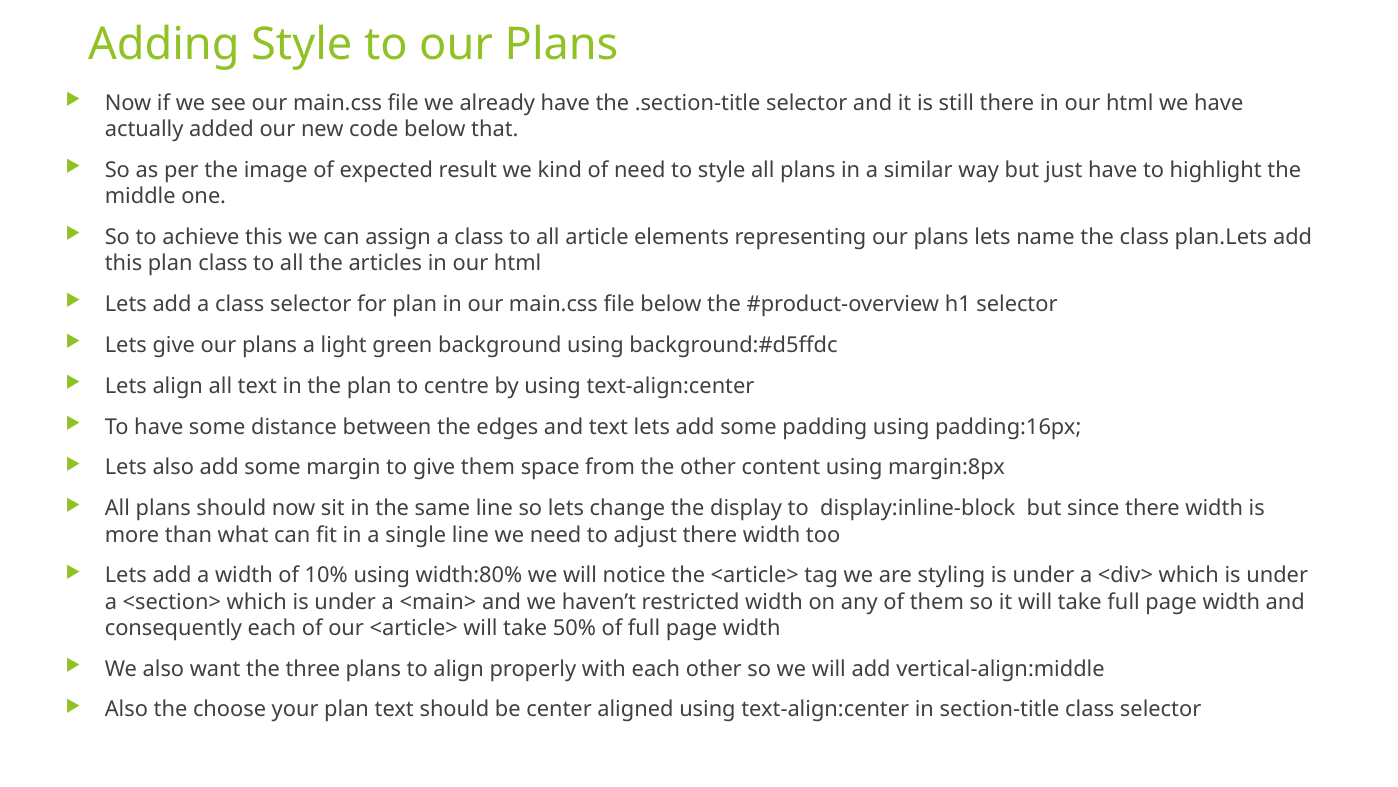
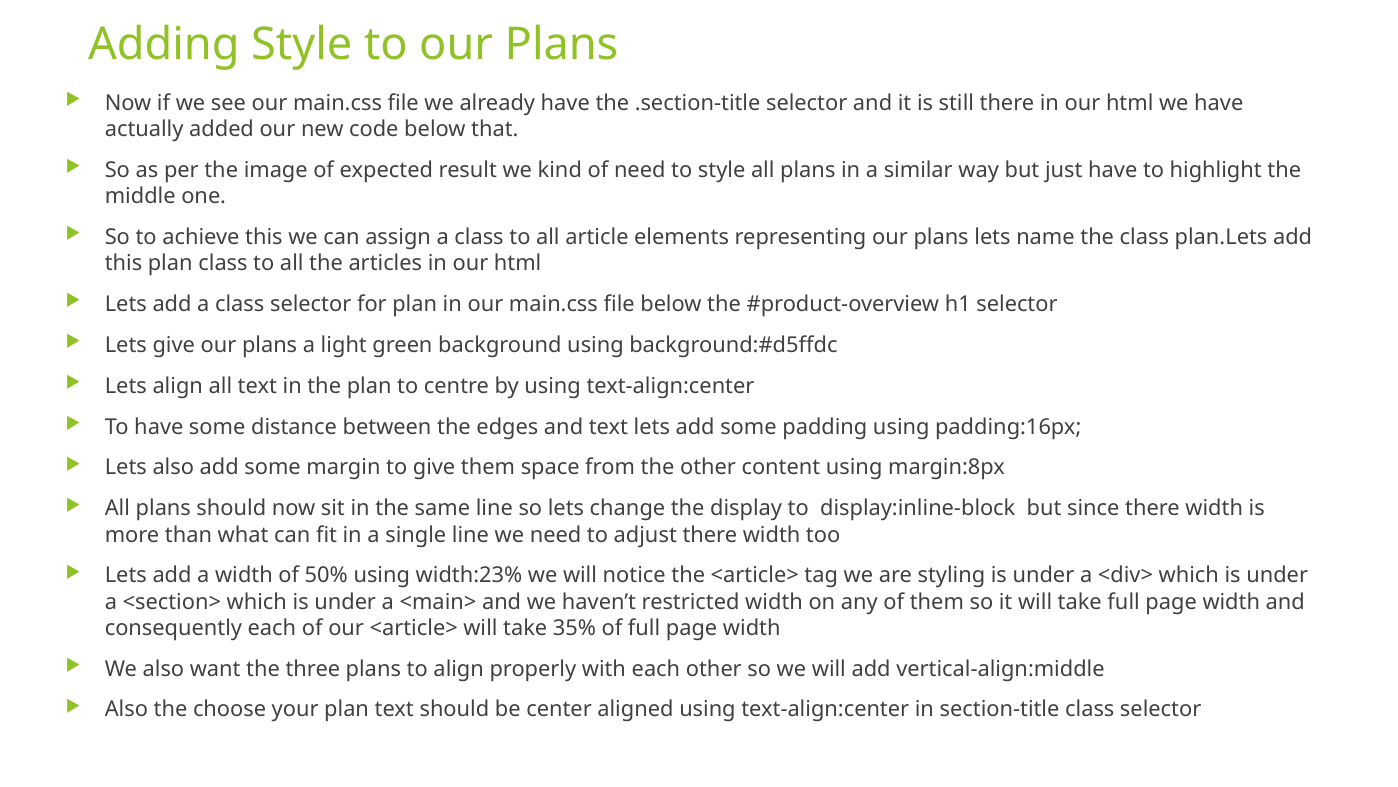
10%: 10% -> 50% (326, 575)
width:80%: width:80% -> width:23% (469, 575)
50%: 50% -> 35% (574, 628)
